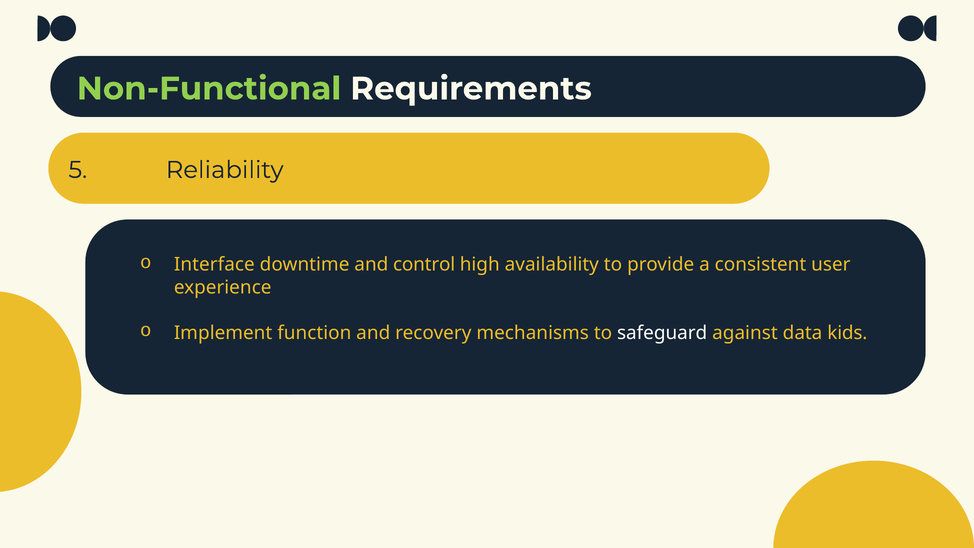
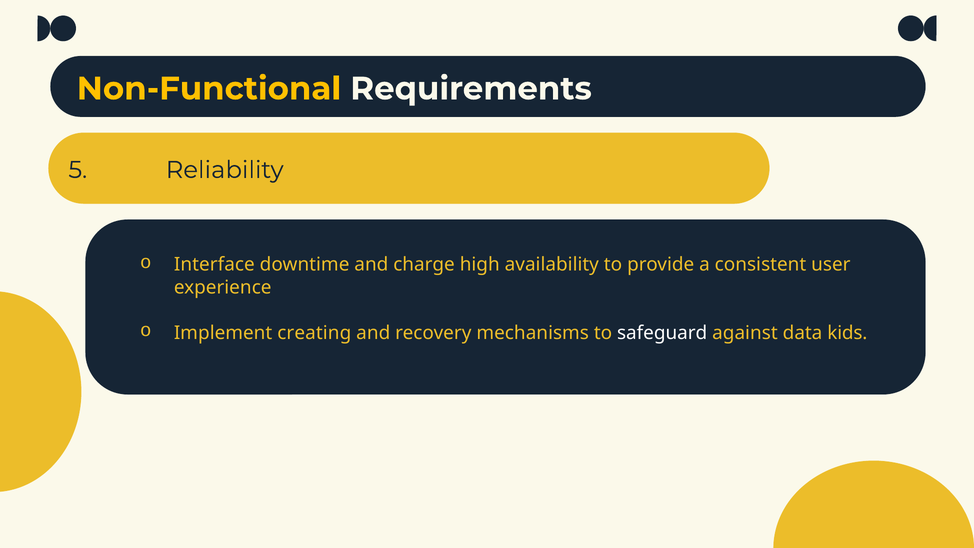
Non-Functional colour: light green -> yellow (209, 89)
control: control -> charge (424, 265)
function: function -> creating (314, 333)
